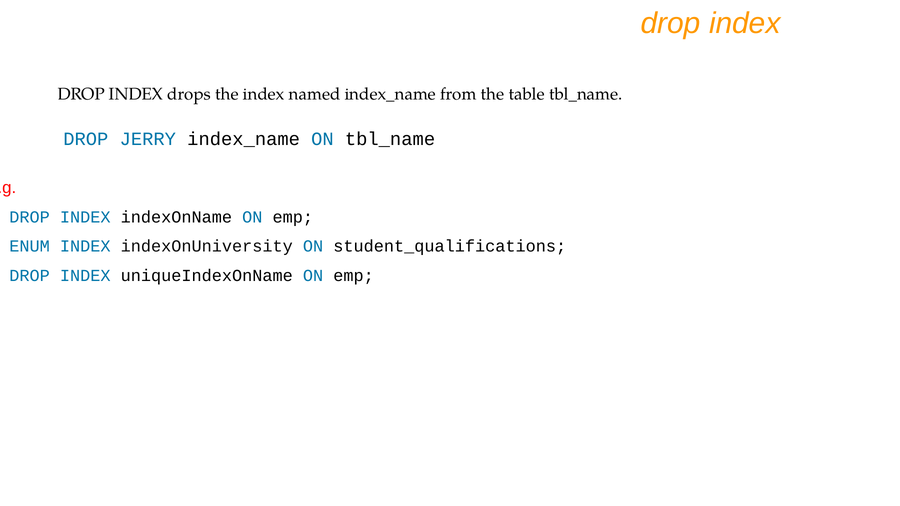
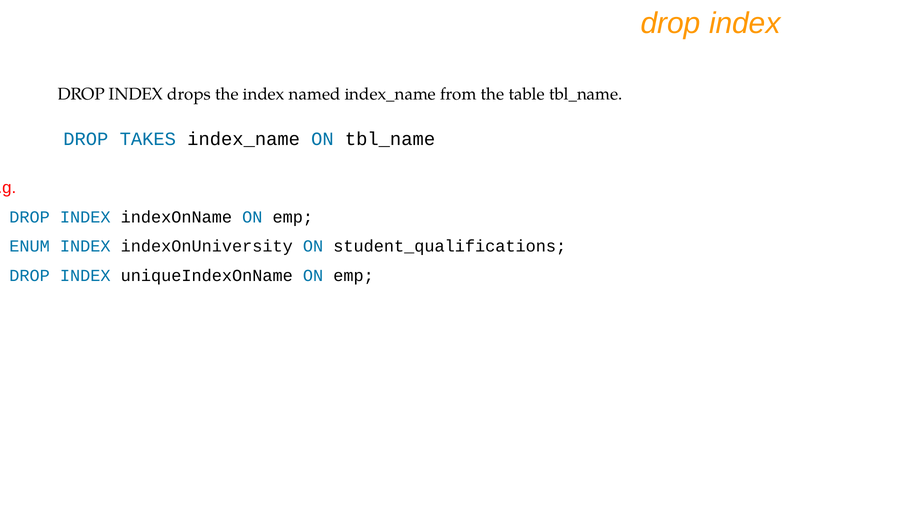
JERRY: JERRY -> TAKES (148, 139)
